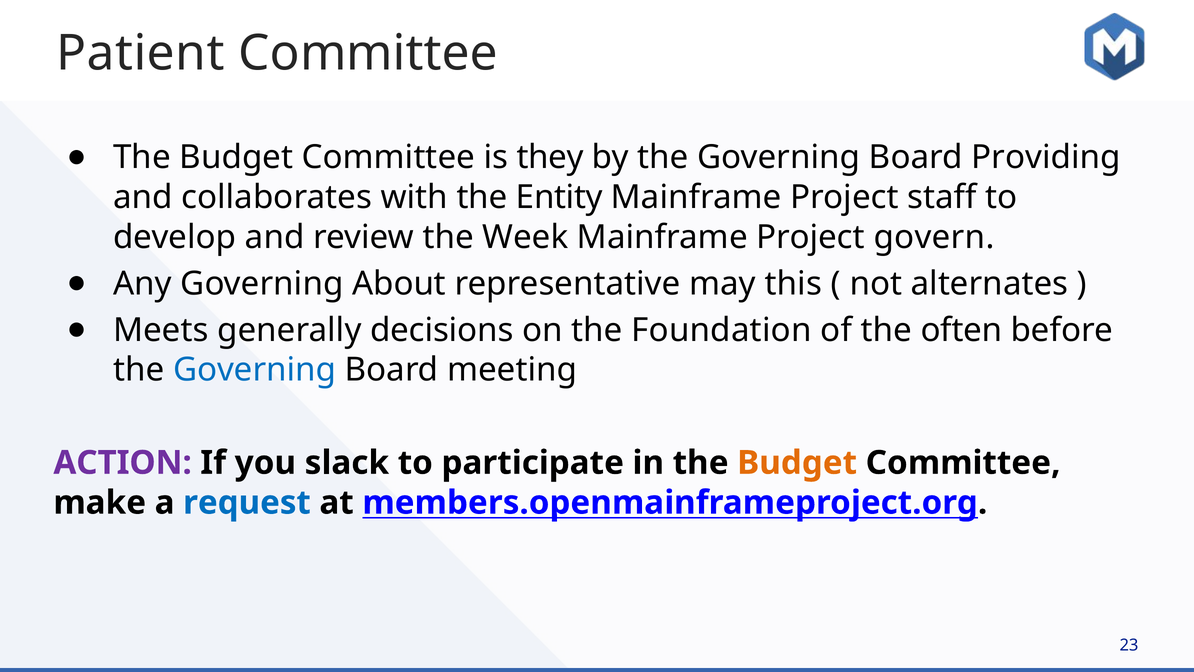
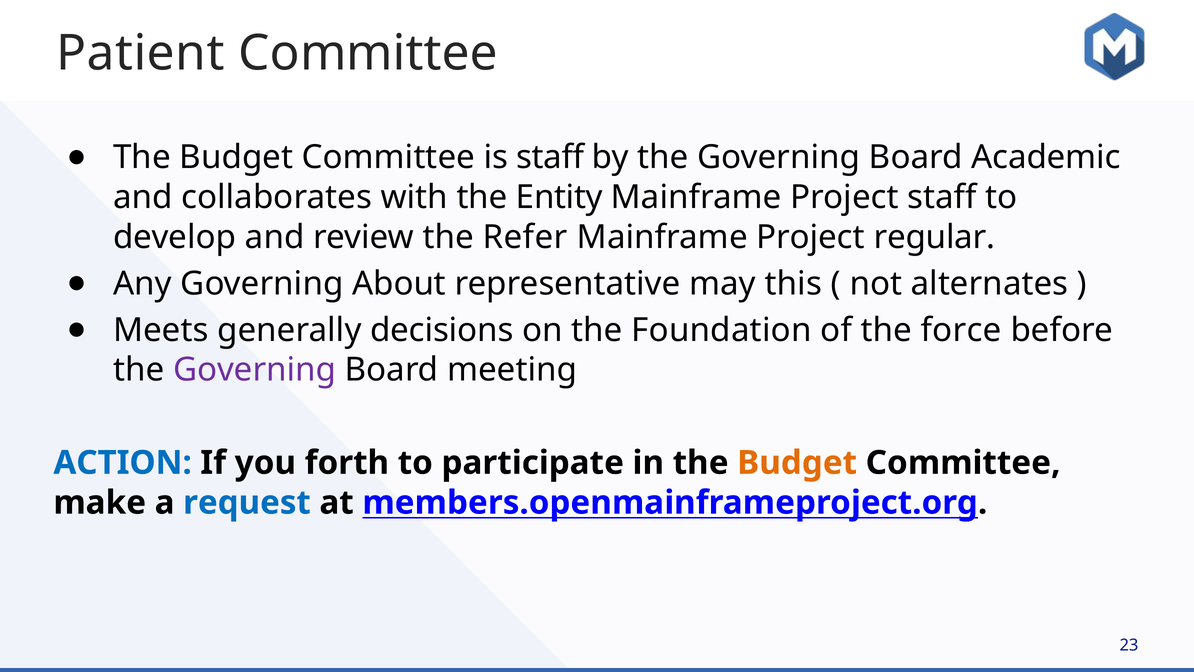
is they: they -> staff (550, 157)
Providing: Providing -> Academic (1046, 157)
Week: Week -> Refer (525, 237)
govern: govern -> regular (934, 237)
often: often -> force (961, 330)
Governing colour: blue -> purple (255, 370)
ACTION colour: purple -> blue (123, 463)
slack: slack -> forth (347, 463)
